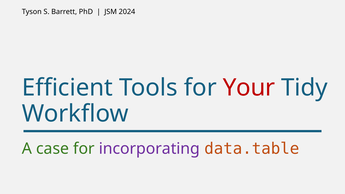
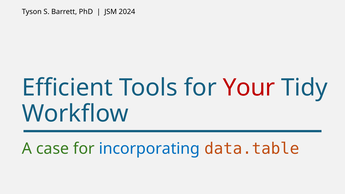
incorporating colour: purple -> blue (149, 149)
